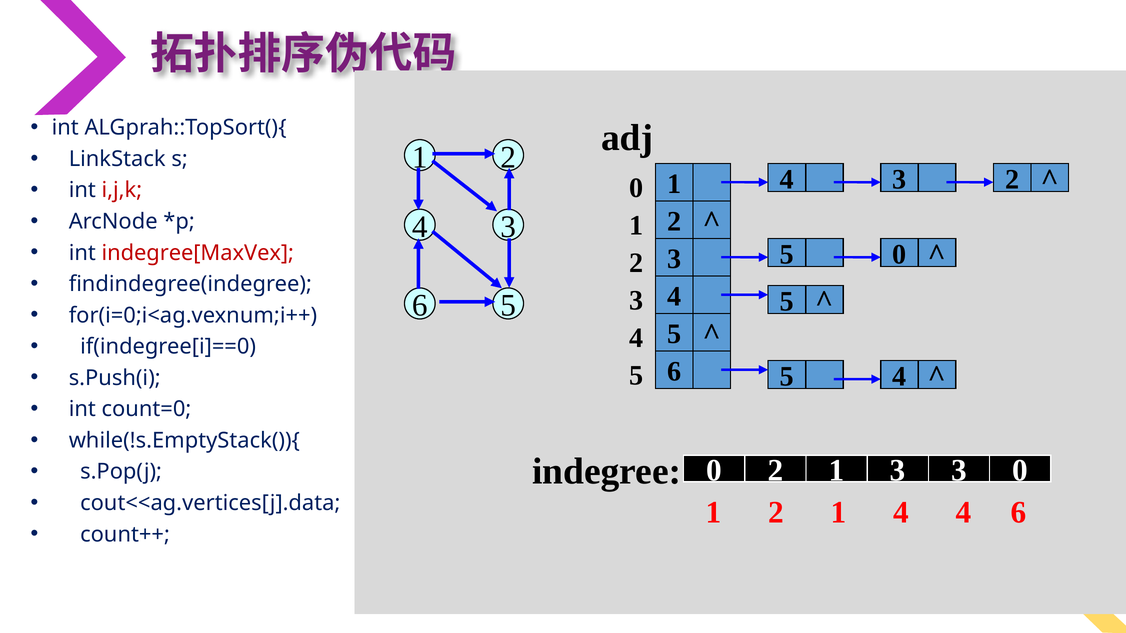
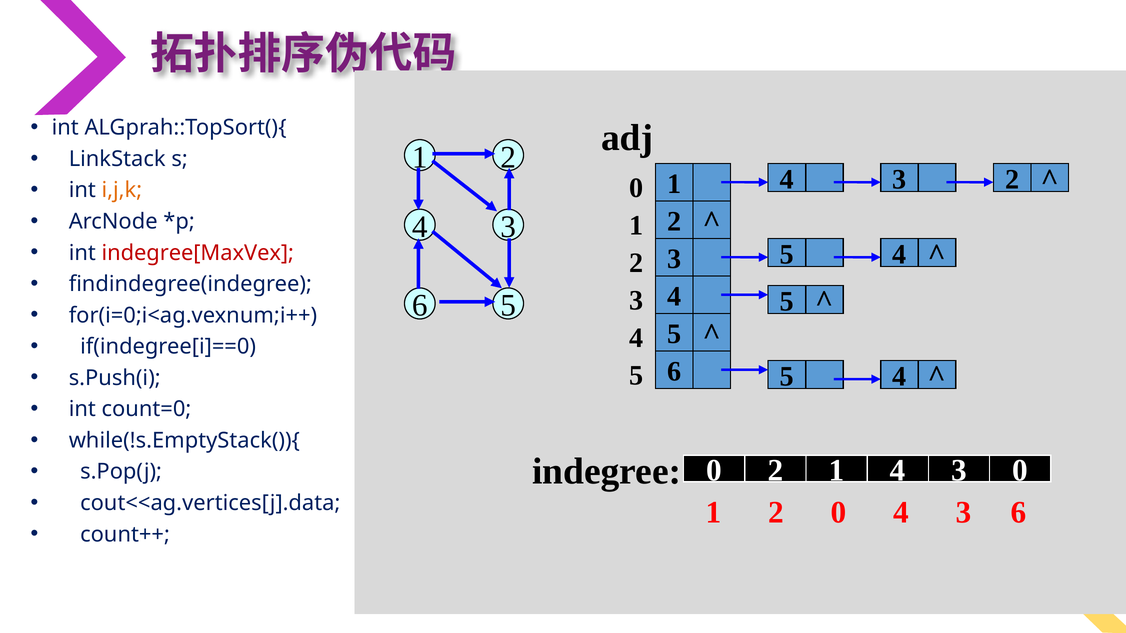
i,j,k colour: red -> orange (122, 190)
0: 0 -> 4 (900, 255)
3: 3 -> 4 (898, 471)
2 1: 1 -> 0 (839, 513)
4: 4 -> 3 (964, 513)
